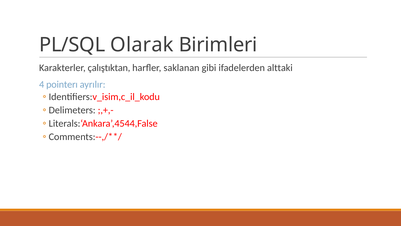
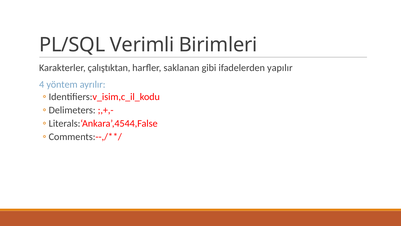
Olarak: Olarak -> Verimli (142, 45)
alttaki: alttaki -> yapılır (280, 68)
pointerı: pointerı -> yöntem (62, 84)
